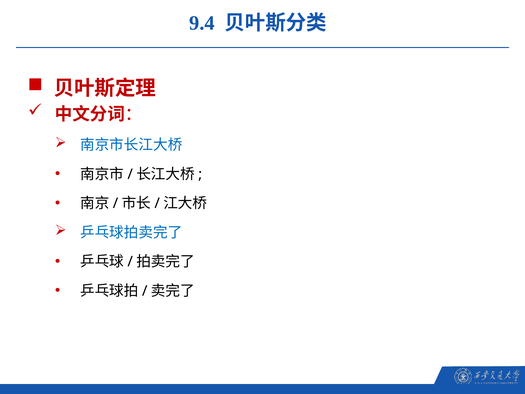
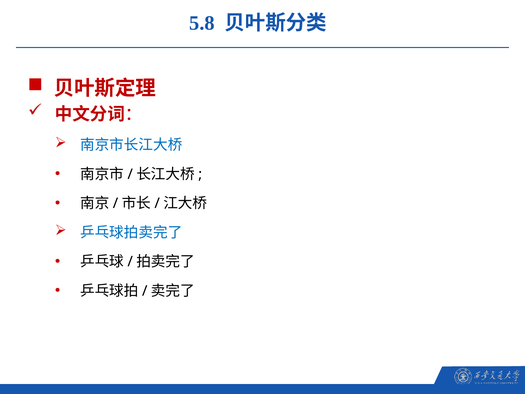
9.4: 9.4 -> 5.8 (202, 23)
